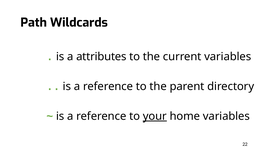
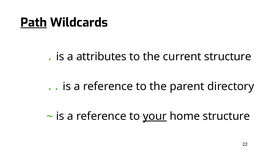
Path underline: none -> present (34, 23)
current variables: variables -> structure (228, 57)
home variables: variables -> structure (226, 116)
